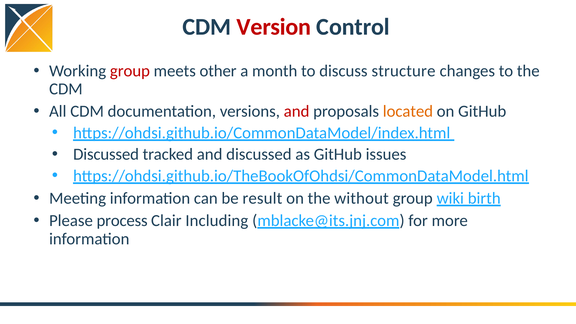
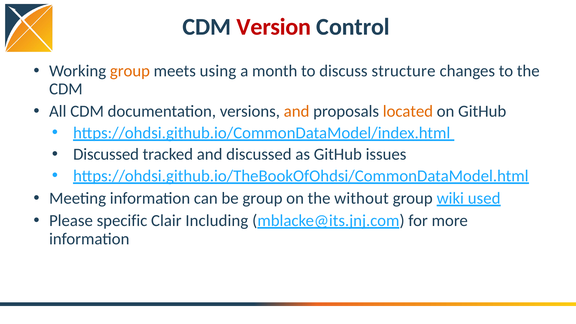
group colour: red -> orange (130, 71)
other: other -> using (218, 71)
and colour: red -> orange (297, 111)
be result: result -> group (262, 198)
birth: birth -> used (484, 198)
process: process -> specific (122, 221)
